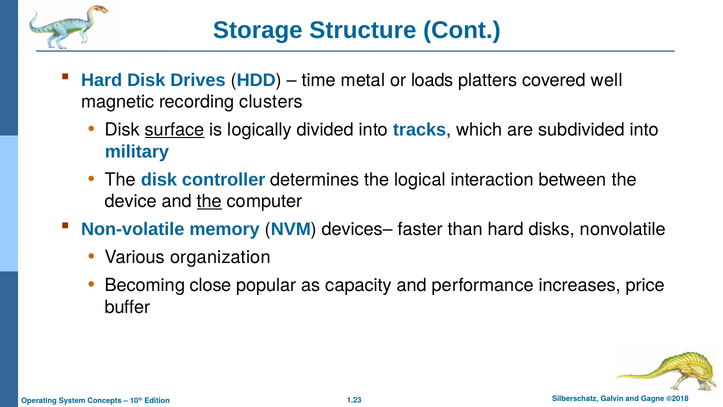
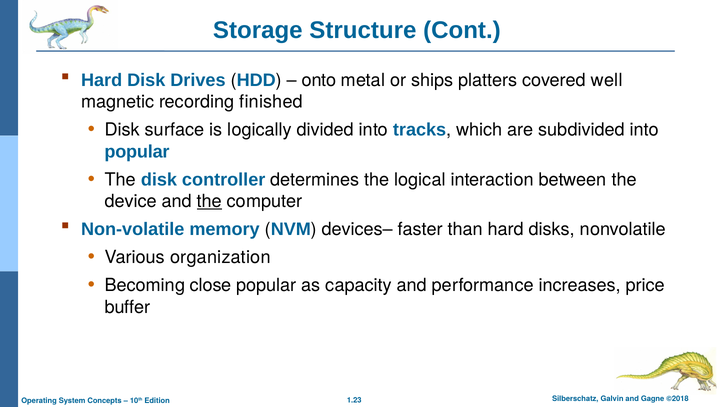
time: time -> onto (319, 80)
loads: loads -> ships (432, 80)
clusters: clusters -> finished (271, 102)
surface underline: present -> none (175, 130)
military: military -> popular (137, 151)
